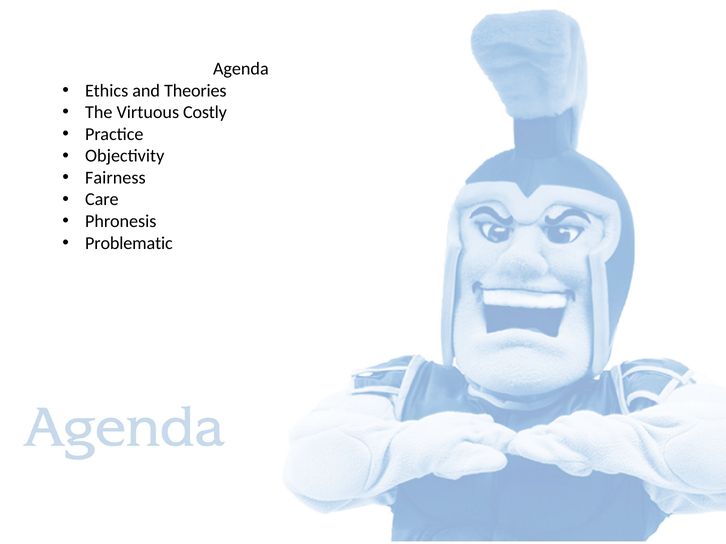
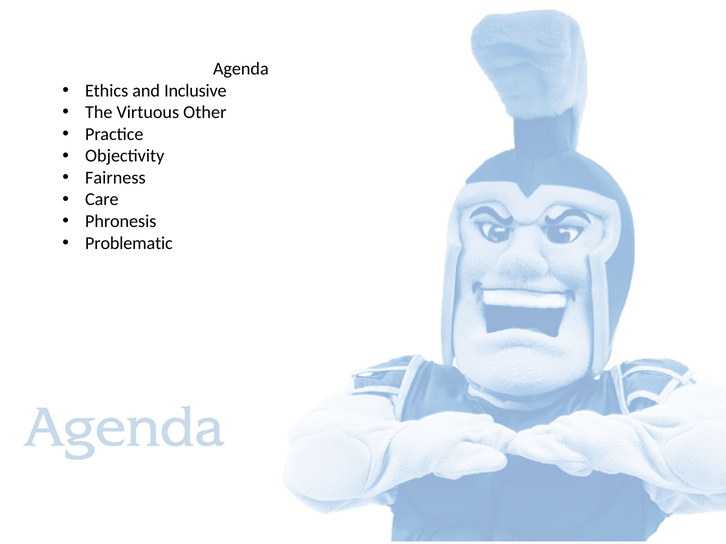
Theories: Theories -> Inclusive (195, 91)
Costly: Costly -> Other (205, 113)
